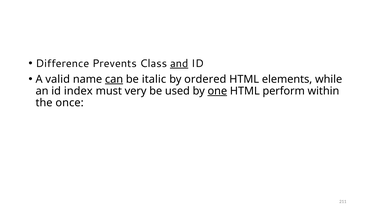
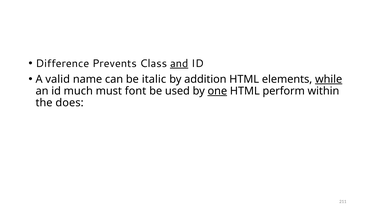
can underline: present -> none (114, 79)
ordered: ordered -> addition (205, 79)
while underline: none -> present (329, 79)
index: index -> much (78, 91)
very: very -> font (136, 91)
once: once -> does (70, 103)
